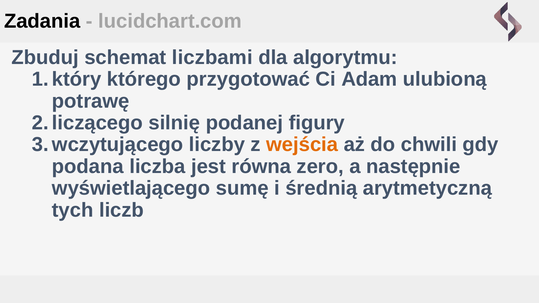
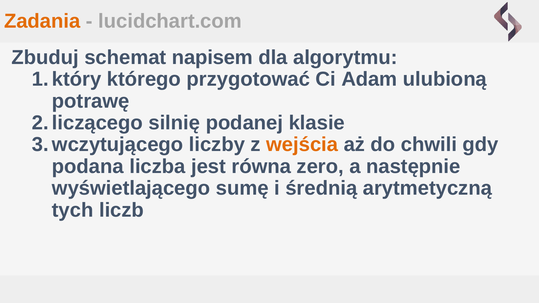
Zadania colour: black -> orange (42, 21)
liczbami: liczbami -> napisem (212, 57)
figury: figury -> klasie (317, 123)
